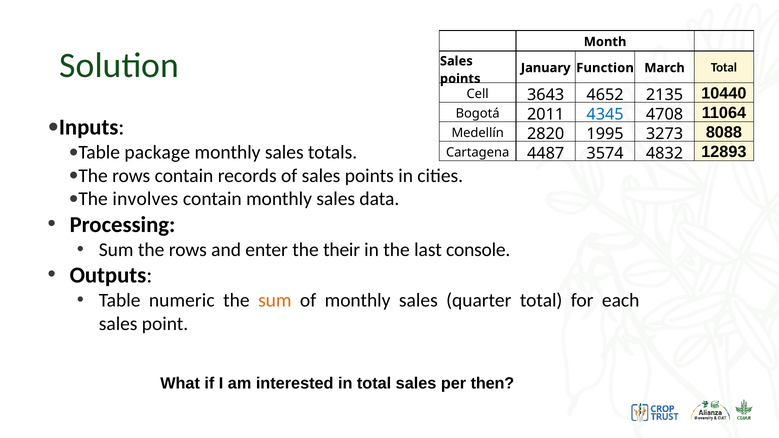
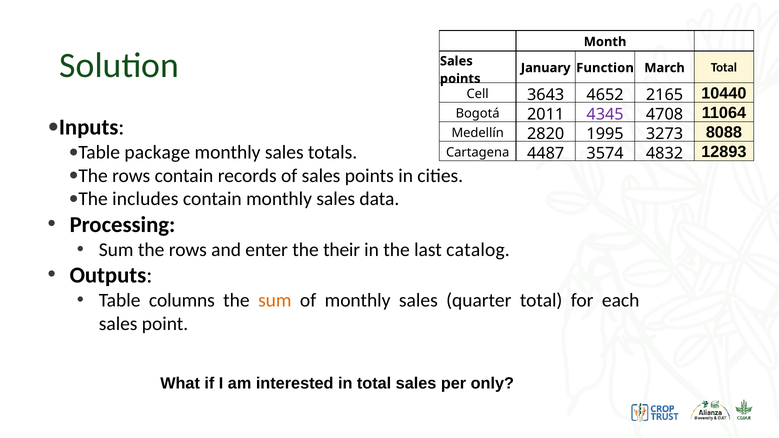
2135: 2135 -> 2165 (665, 95)
4345 colour: blue -> purple (605, 114)
involves: involves -> includes (145, 199)
console: console -> catalog (478, 250)
numeric: numeric -> columns (182, 300)
then: then -> only (492, 384)
